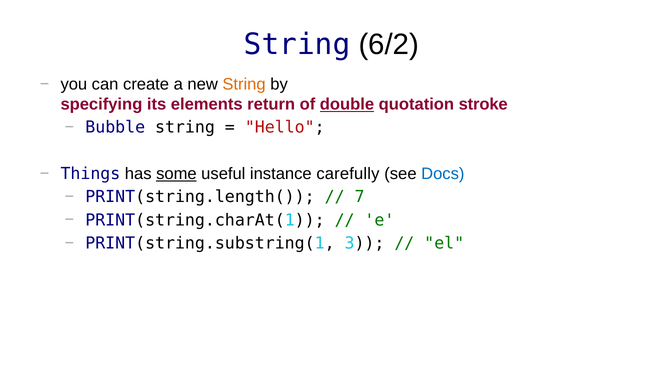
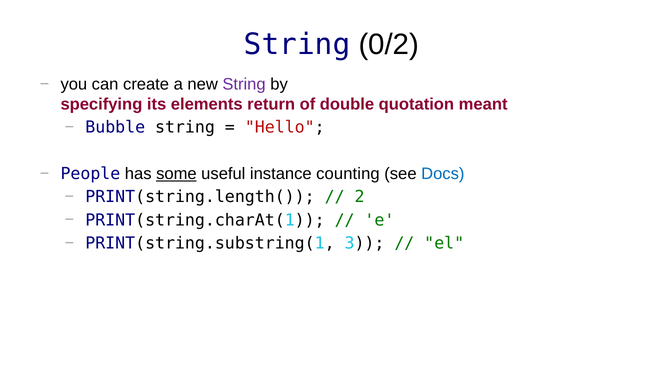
6/2: 6/2 -> 0/2 (389, 45)
String colour: orange -> purple (244, 84)
double underline: present -> none (347, 104)
stroke: stroke -> meant (483, 104)
Things: Things -> People (90, 174)
carefully: carefully -> counting (348, 174)
7: 7 -> 2 (360, 197)
